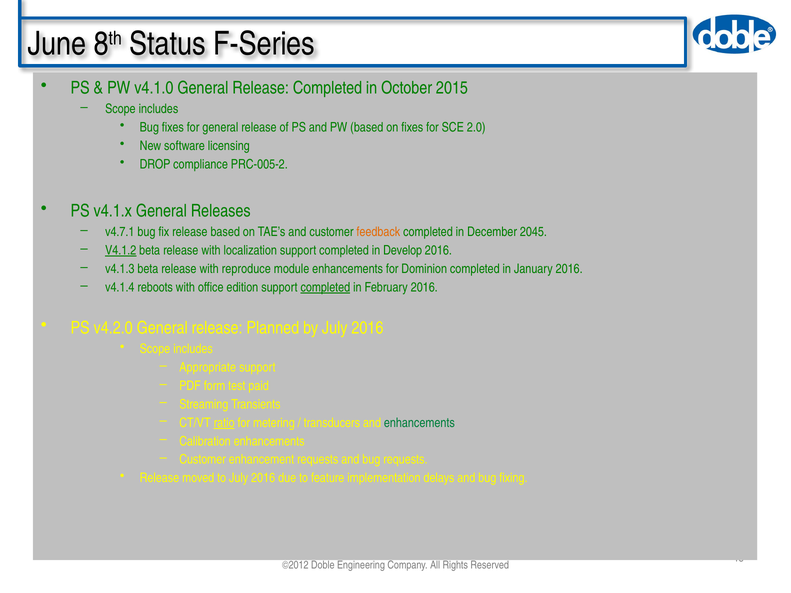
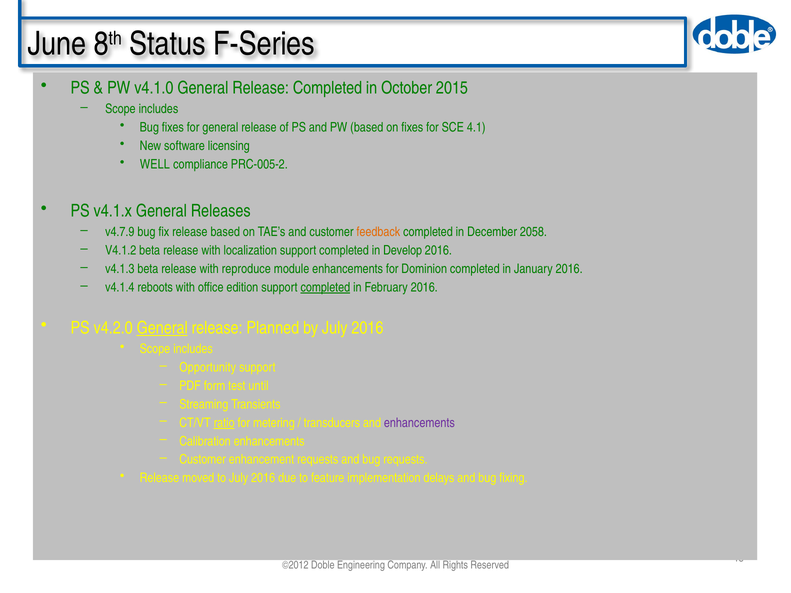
2.0: 2.0 -> 4.1 (476, 127)
DROP: DROP -> WELL (155, 164)
v4.7.1: v4.7.1 -> v4.7.9 (120, 232)
2045: 2045 -> 2058 (533, 232)
V4.1.2 underline: present -> none (121, 251)
General underline: none -> present (162, 328)
Appropriate: Appropriate -> Opportunity (208, 367)
paid: paid -> until (259, 386)
enhancements colour: green -> purple (419, 423)
